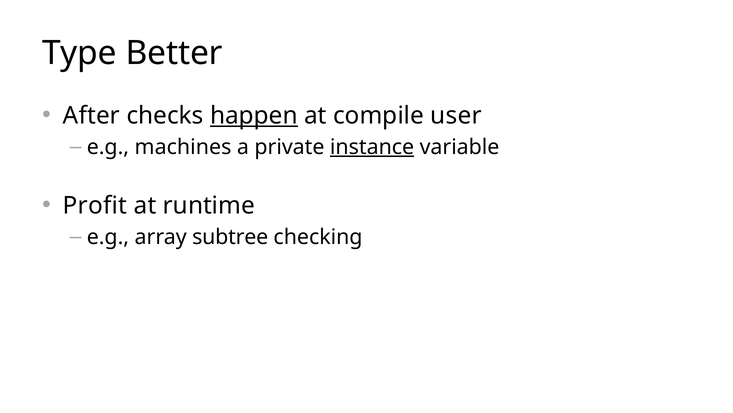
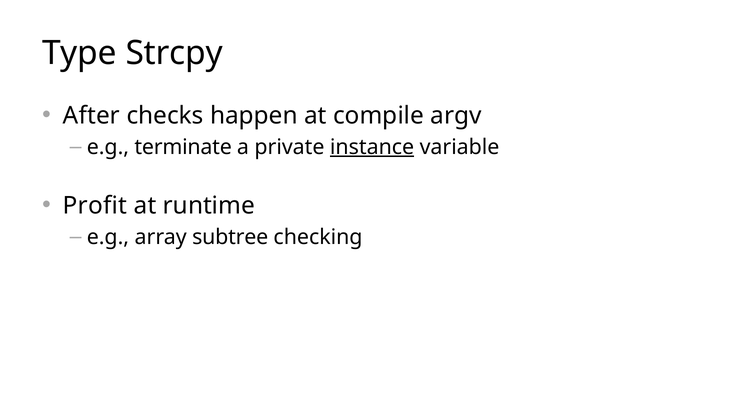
Better: Better -> Strcpy (174, 53)
happen underline: present -> none (254, 115)
user: user -> argv (456, 115)
machines: machines -> terminate (183, 147)
